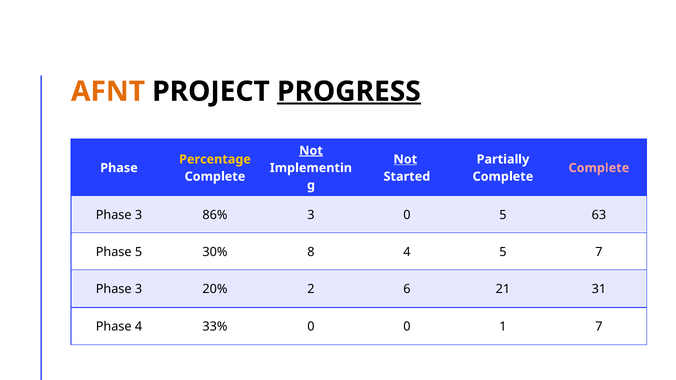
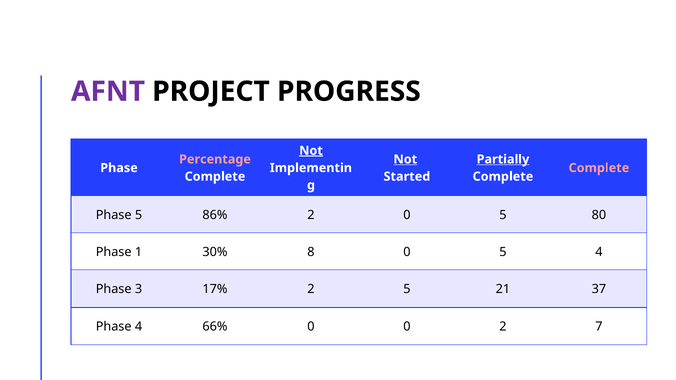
AFNT colour: orange -> purple (108, 92)
PROGRESS underline: present -> none (349, 92)
Percentage colour: yellow -> pink (215, 159)
Partially underline: none -> present (503, 159)
3: 3 -> 5 (139, 215)
86% 3: 3 -> 2 (311, 215)
63: 63 -> 80 (599, 215)
Phase 5: 5 -> 1 (139, 252)
8 4: 4 -> 0 (407, 252)
5 7: 7 -> 4 (599, 252)
20%: 20% -> 17% (215, 289)
2 6: 6 -> 5 (407, 289)
31: 31 -> 37 (599, 289)
33%: 33% -> 66% (215, 327)
0 1: 1 -> 2 (503, 327)
